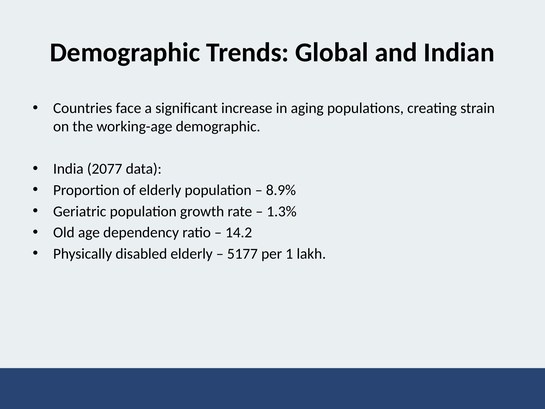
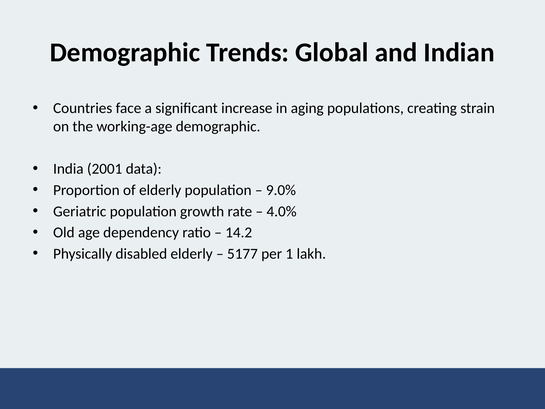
2077: 2077 -> 2001 (105, 169)
8.9%: 8.9% -> 9.0% (281, 190)
1.3%: 1.3% -> 4.0% (282, 211)
